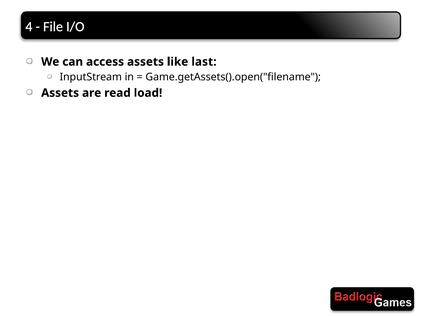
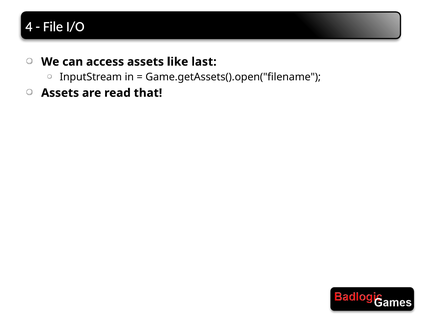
load: load -> that (148, 93)
